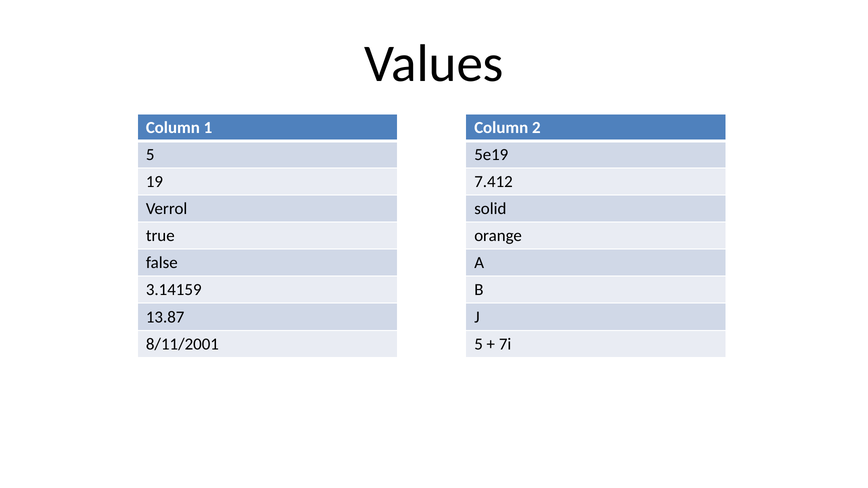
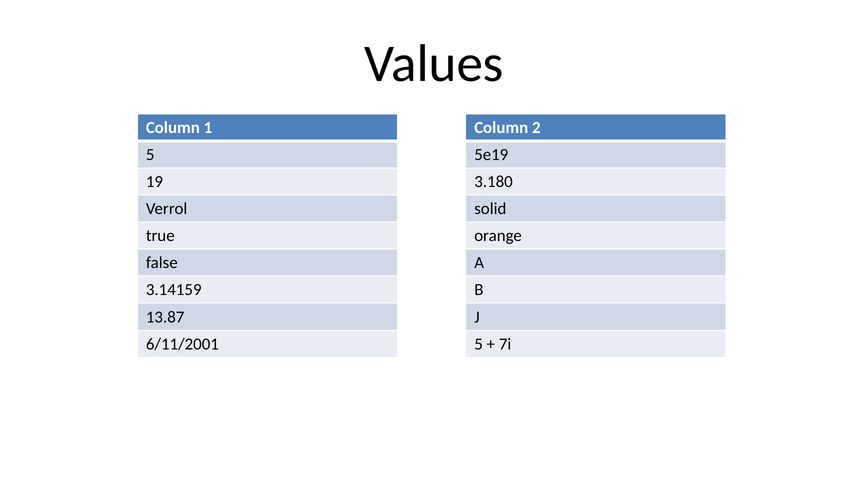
7.412: 7.412 -> 3.180 (494, 182)
8/11/2001: 8/11/2001 -> 6/11/2001 (182, 344)
